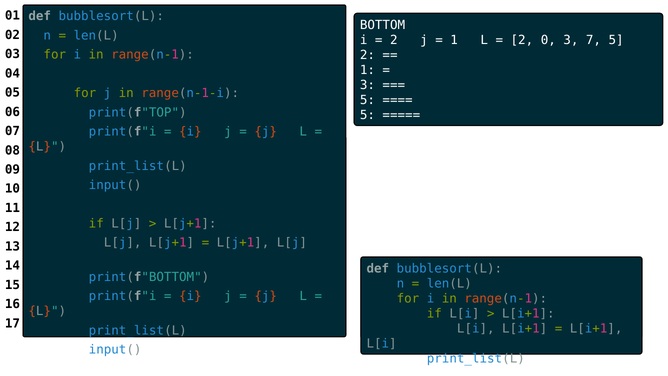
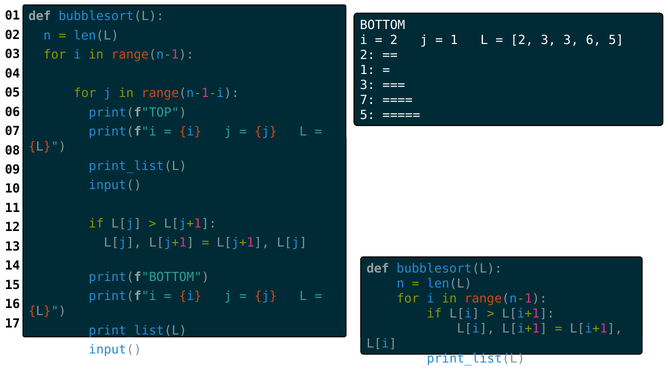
2 0: 0 -> 3 (548, 40)
7: 7 -> 6 (594, 40)
5: 5 -> 7 (367, 100)
